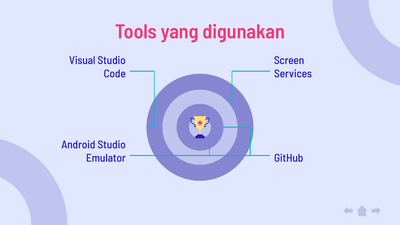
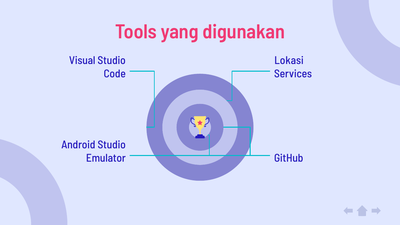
Screen: Screen -> Lokasi (289, 61)
